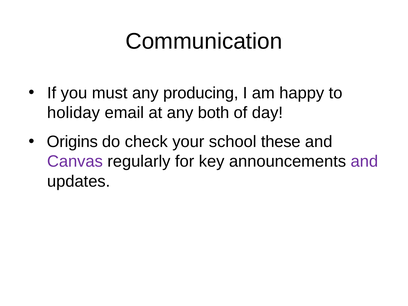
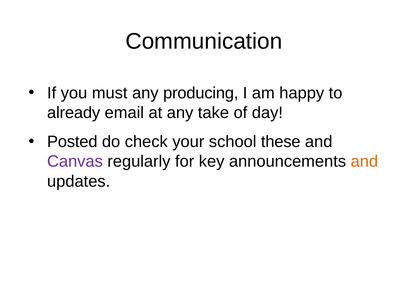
holiday: holiday -> already (74, 113)
both: both -> take (213, 113)
Origins: Origins -> Posted (72, 142)
and colour: purple -> orange (364, 162)
